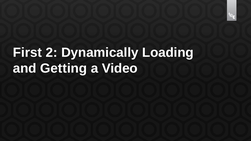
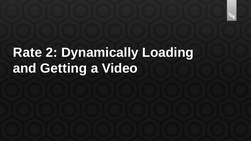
First: First -> Rate (27, 52)
